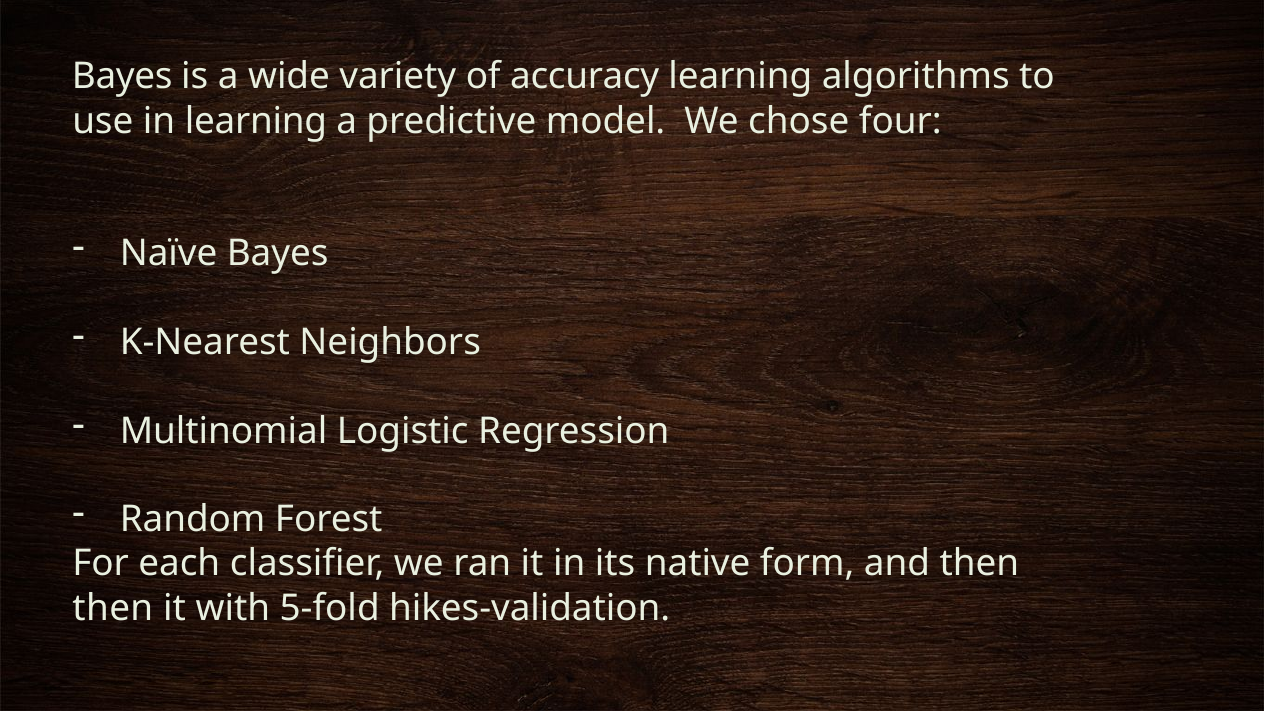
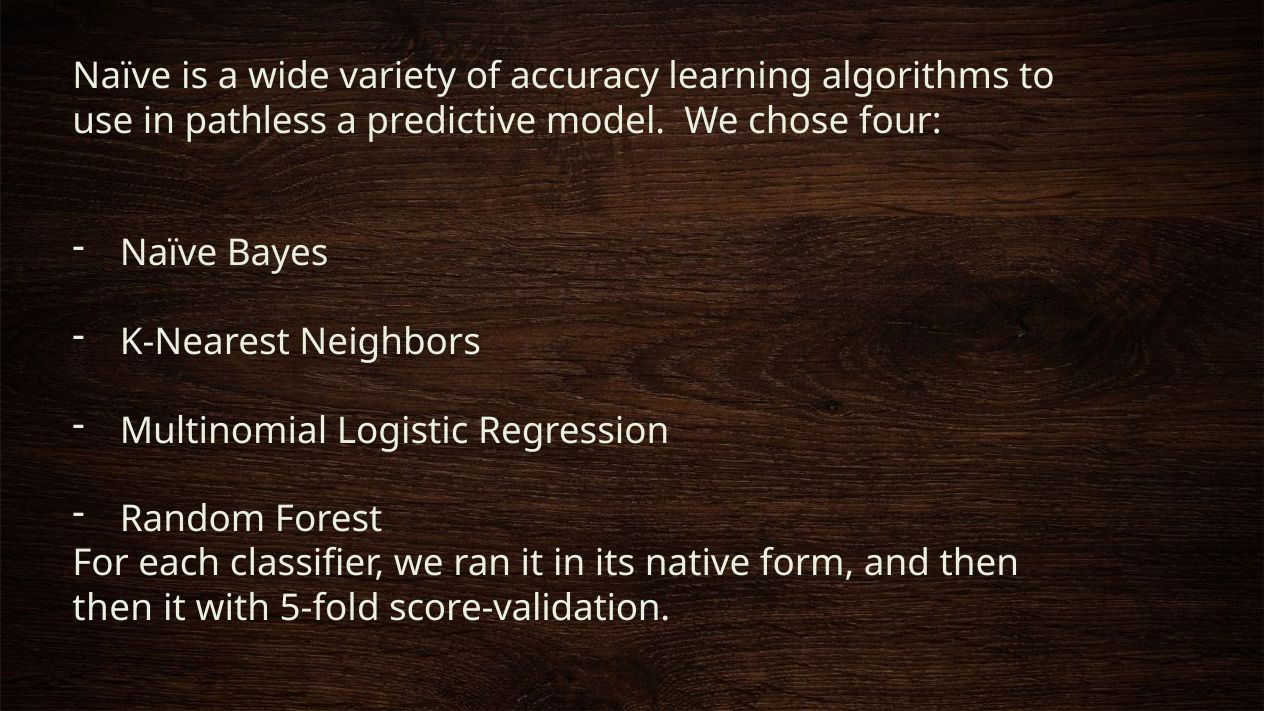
Bayes: Bayes -> Naïve (122, 77)
in learning: learning -> pathless (256, 121)
hikes-validation: hikes-validation -> score-validation (530, 608)
